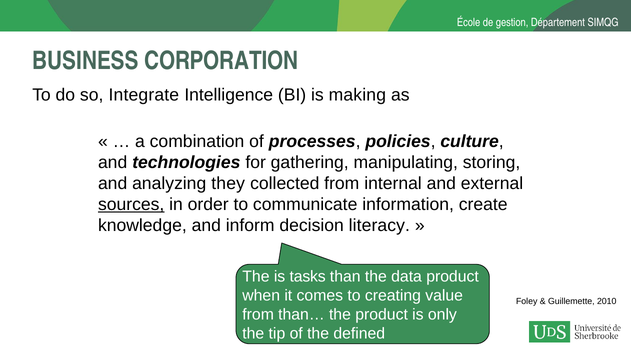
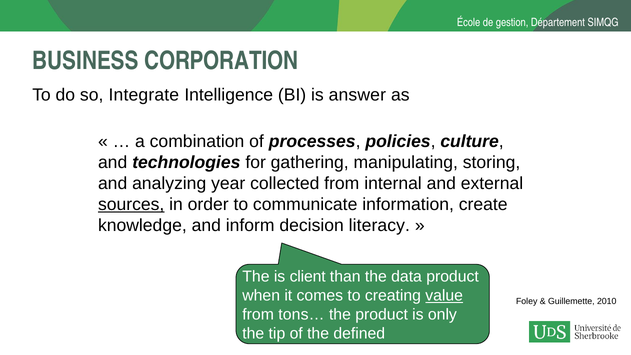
making: making -> answer (357, 95)
they: they -> year (228, 184)
tasks: tasks -> client (308, 277)
value underline: none -> present (444, 296)
than…: than… -> tons… (301, 315)
